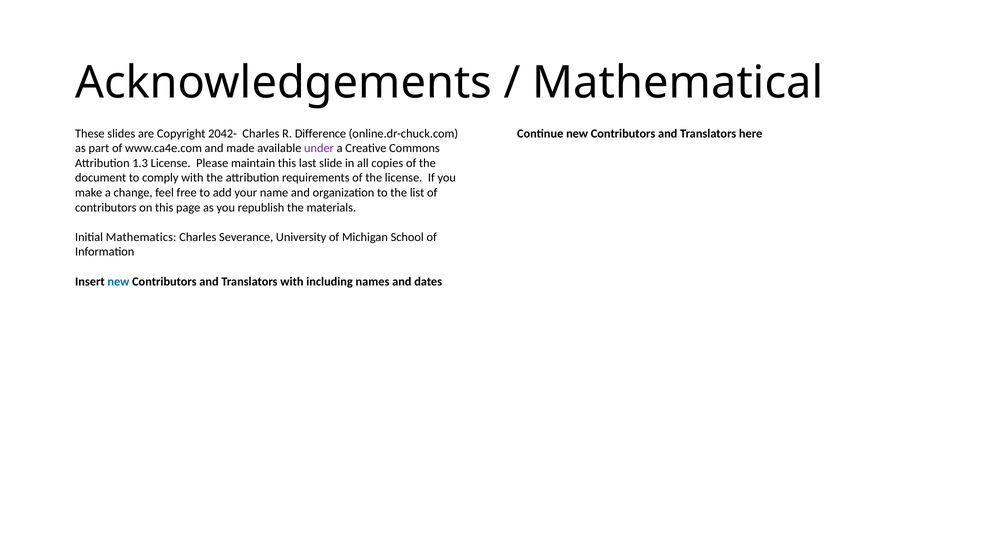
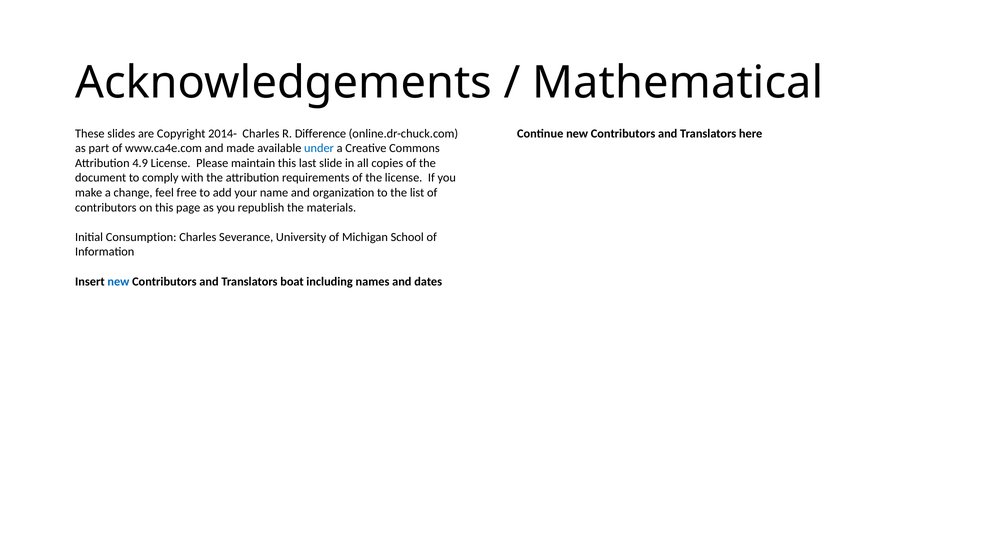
2042-: 2042- -> 2014- (223, 134)
under colour: purple -> blue (319, 148)
1.3: 1.3 -> 4.9 (140, 163)
Mathematics: Mathematics -> Consumption (141, 237)
Translators with: with -> boat (292, 282)
